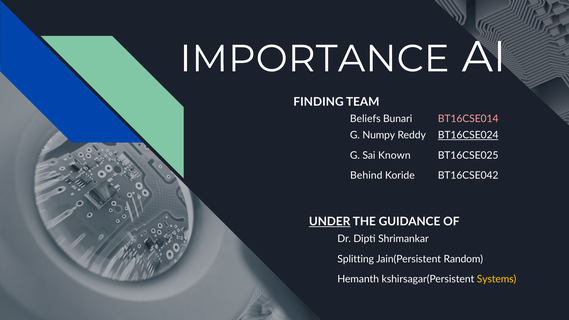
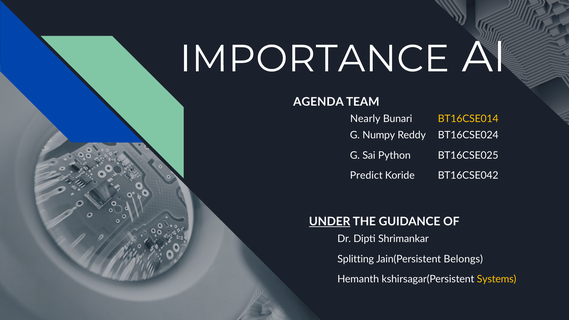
FINDING: FINDING -> AGENDA (319, 102)
Beliefs: Beliefs -> Nearly (365, 119)
BT16CSE014 colour: pink -> yellow (468, 119)
BT16CSE024 underline: present -> none (468, 135)
Known: Known -> Python (394, 155)
Behind: Behind -> Predict (366, 176)
Random: Random -> Belongs (463, 259)
